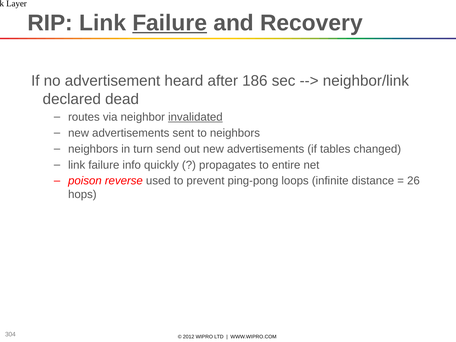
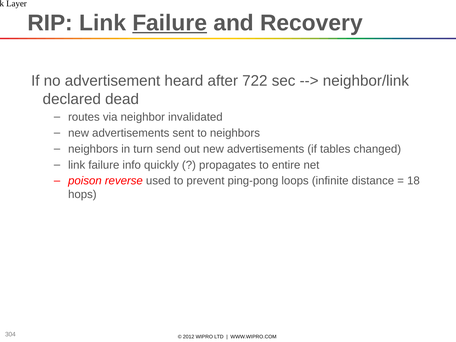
186: 186 -> 722 (255, 81)
invalidated underline: present -> none (195, 117)
26: 26 -> 18 (413, 181)
